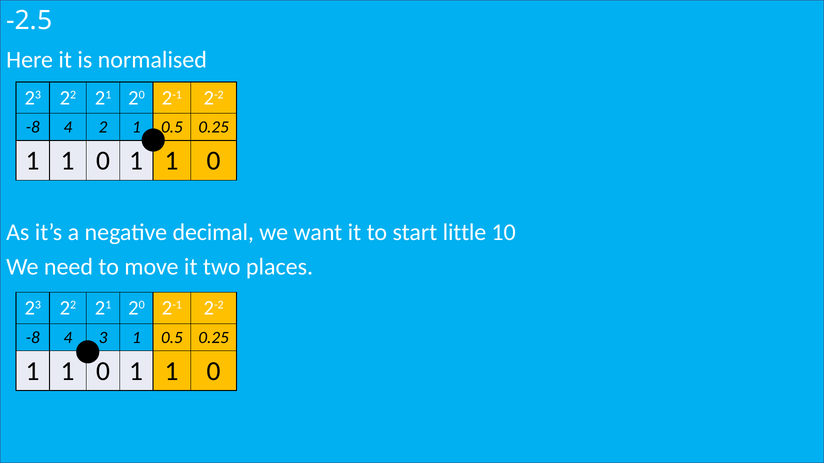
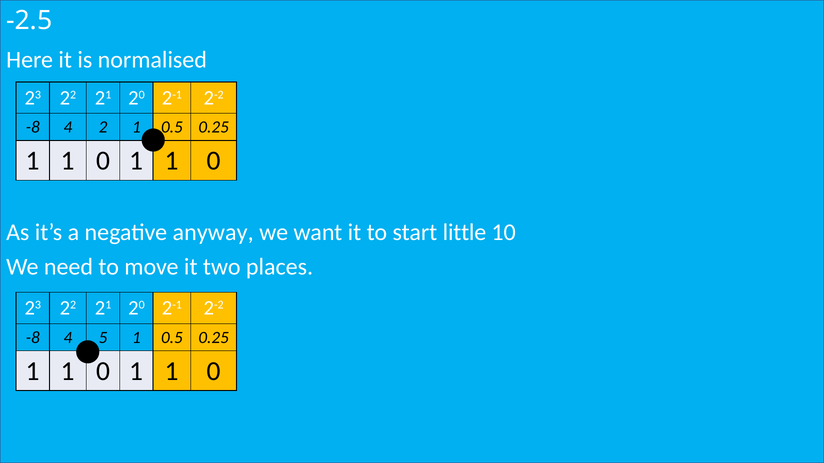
decimal: decimal -> anyway (213, 232)
3: 3 -> 5 (103, 338)
